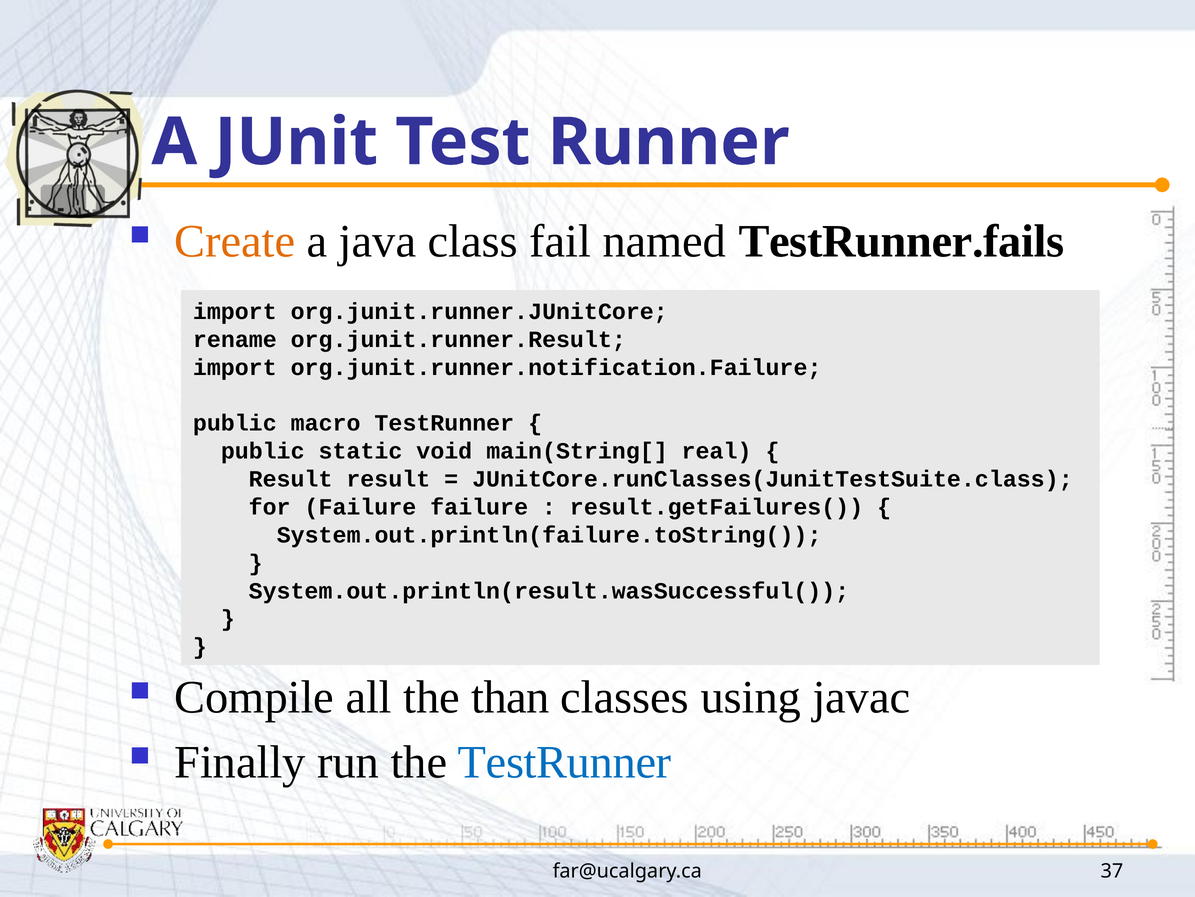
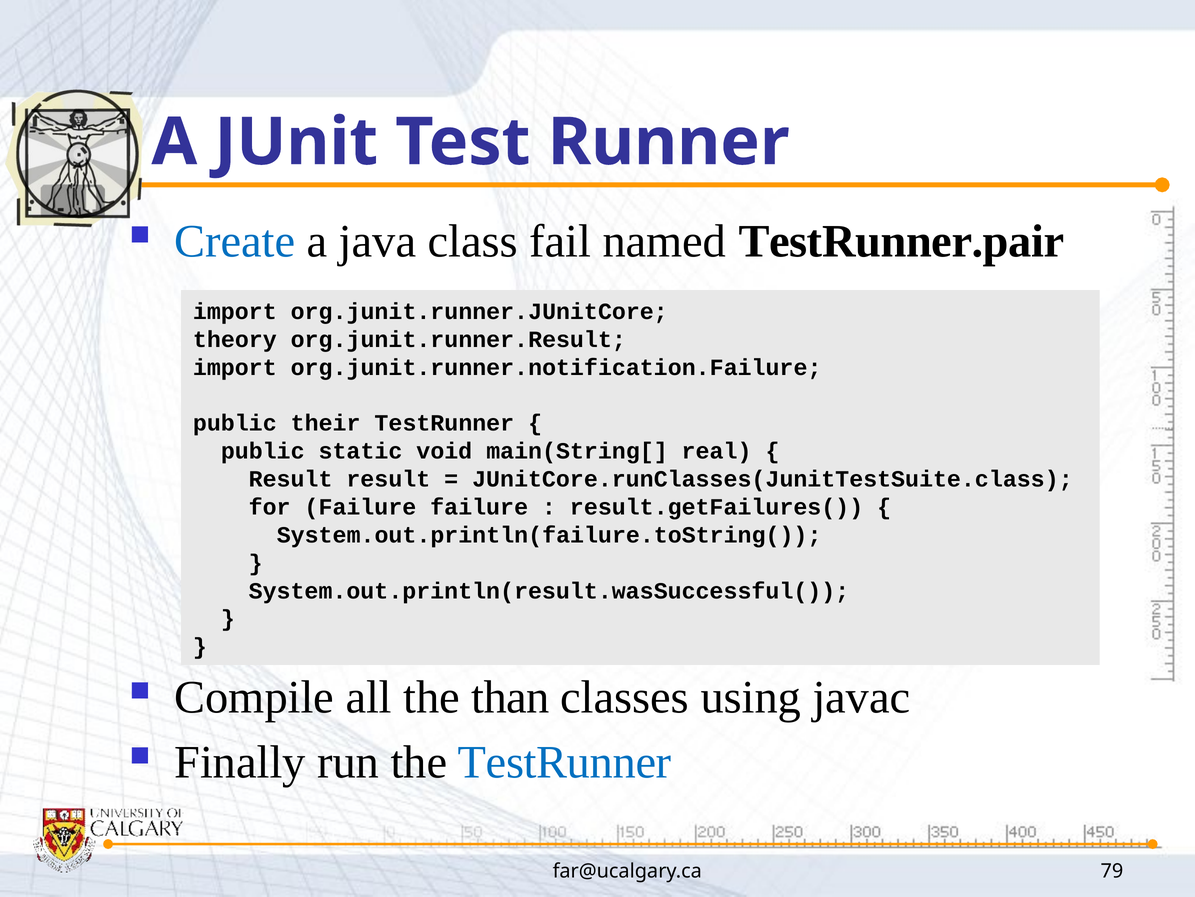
Create colour: orange -> blue (235, 241)
TestRunner.fails: TestRunner.fails -> TestRunner.pair (901, 241)
rename: rename -> theory (235, 339)
macro: macro -> their (326, 423)
37: 37 -> 79 (1112, 871)
